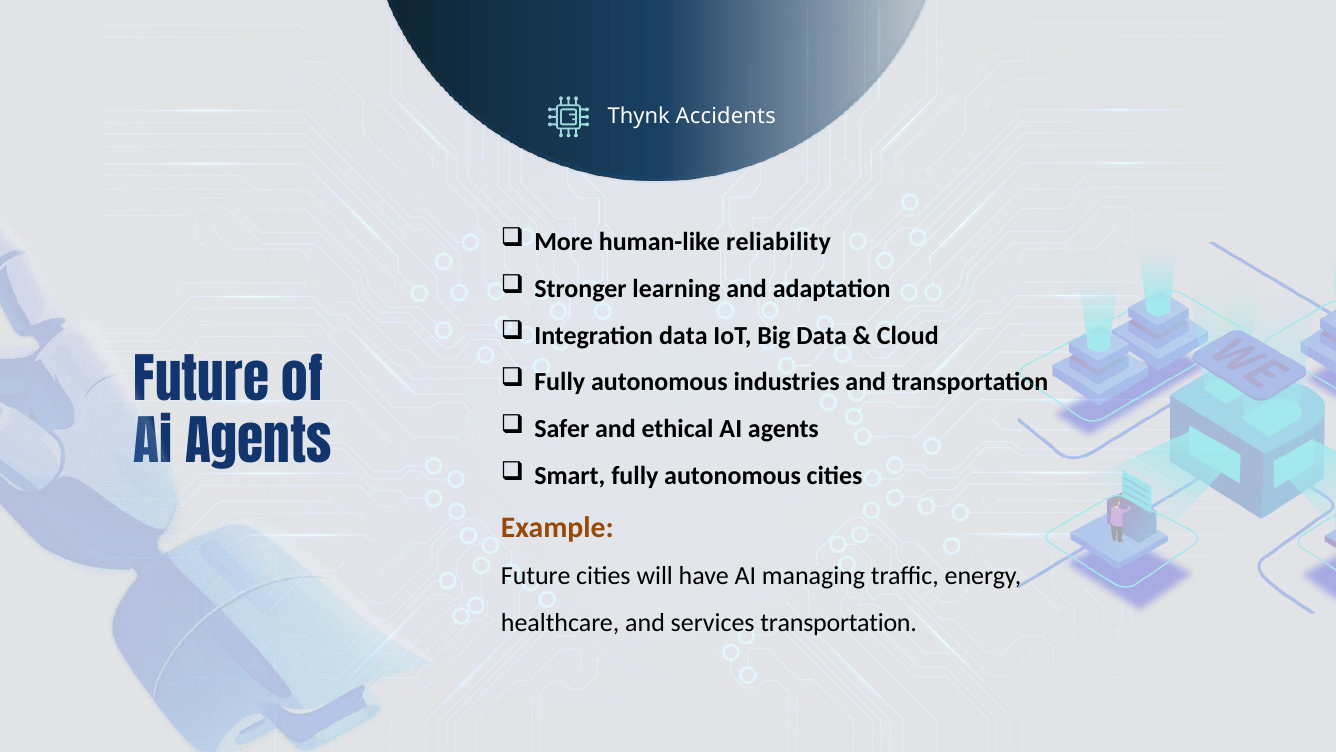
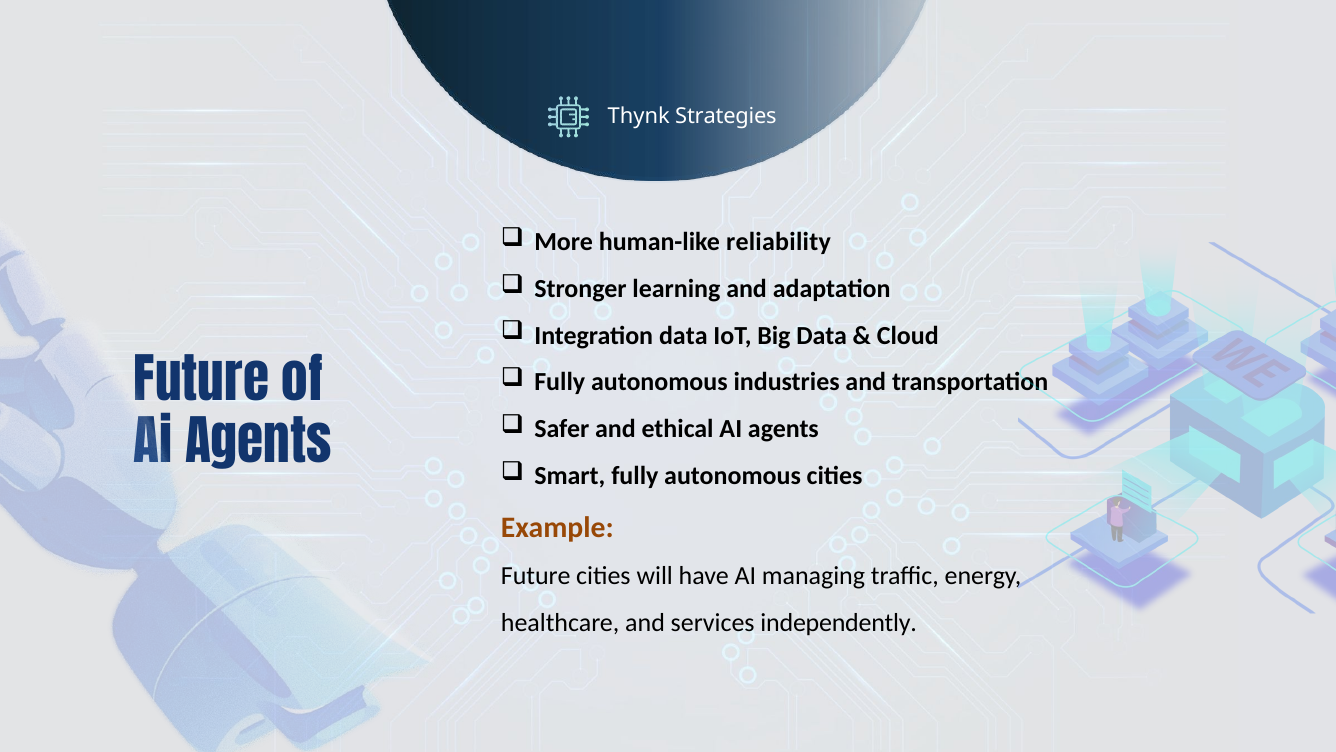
Accidents: Accidents -> Strategies (726, 116)
services transportation: transportation -> independently (839, 623)
